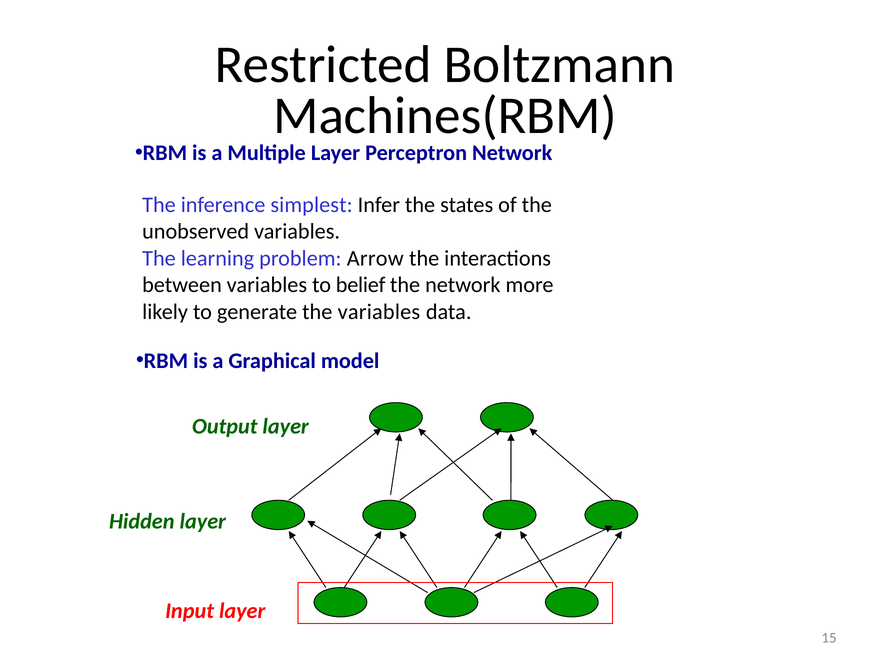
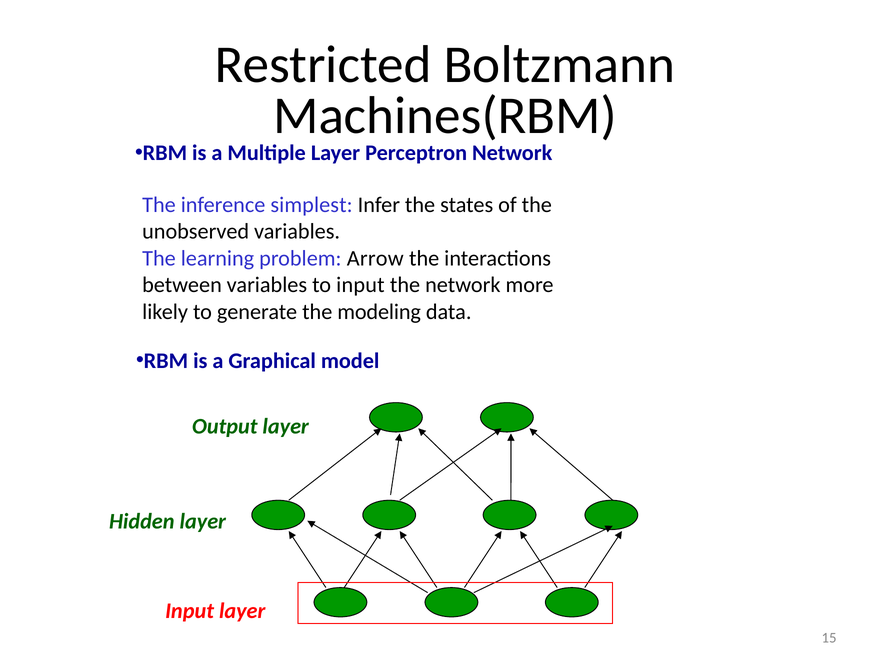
to belief: belief -> input (360, 285)
the variables: variables -> modeling (379, 311)
